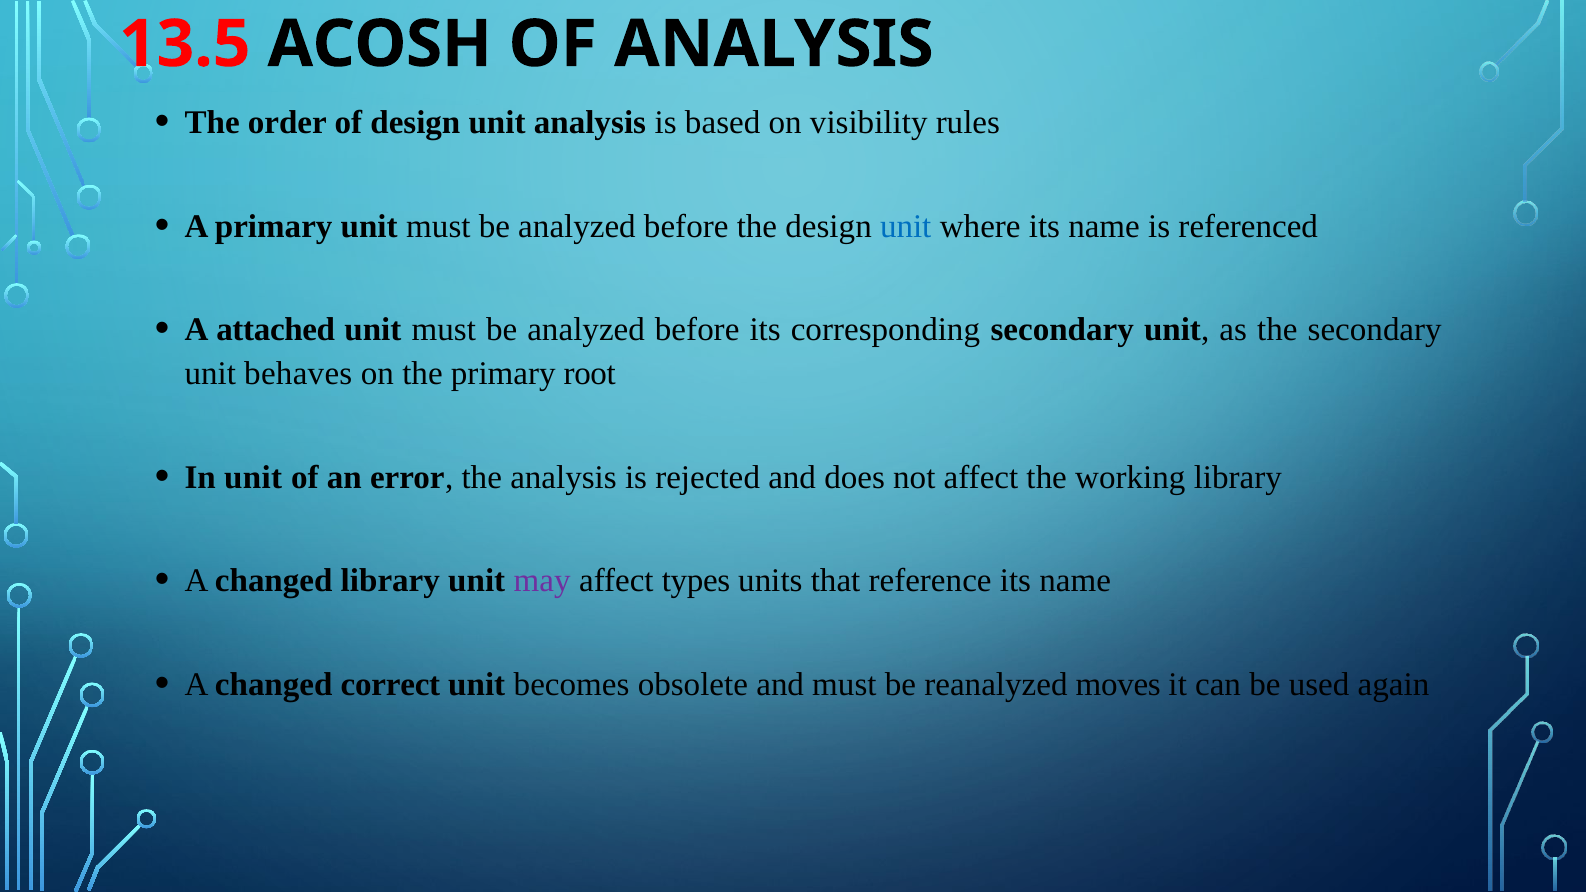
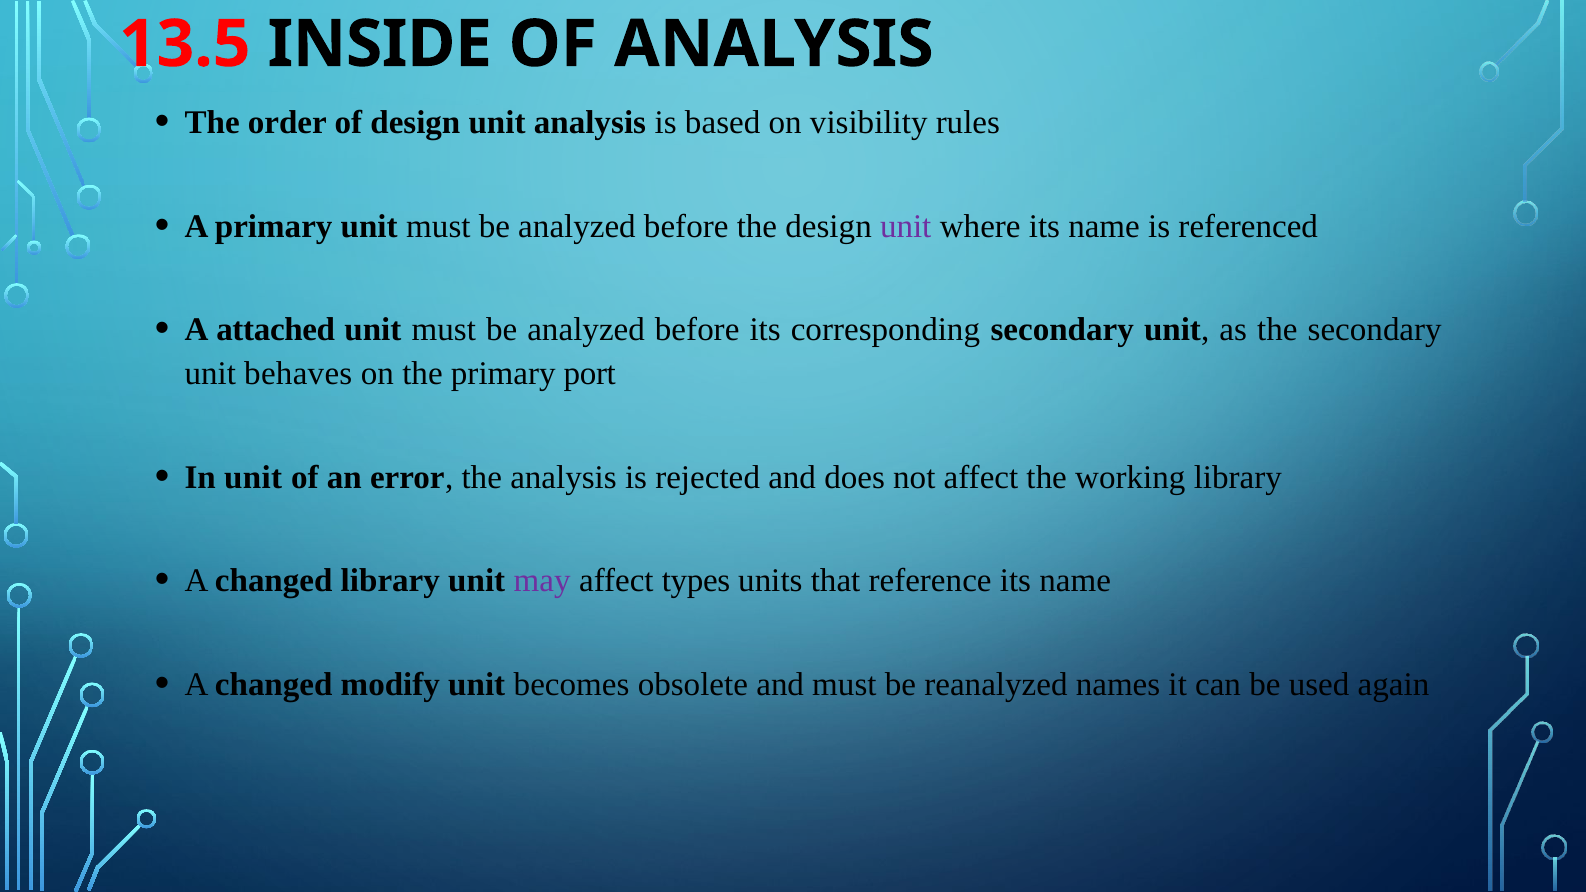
ACOSH: ACOSH -> INSIDE (380, 44)
unit colour: blue -> purple (906, 226)
root: root -> port (590, 374)
correct: correct -> modify (390, 685)
moves: moves -> names (1118, 685)
